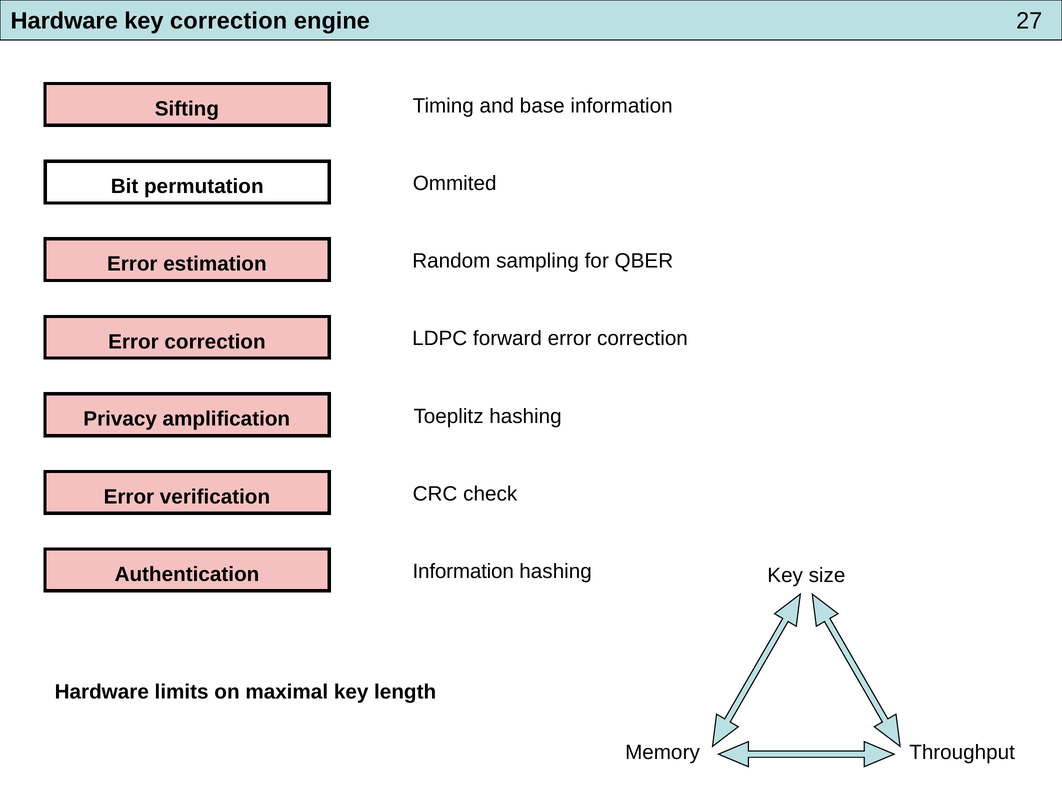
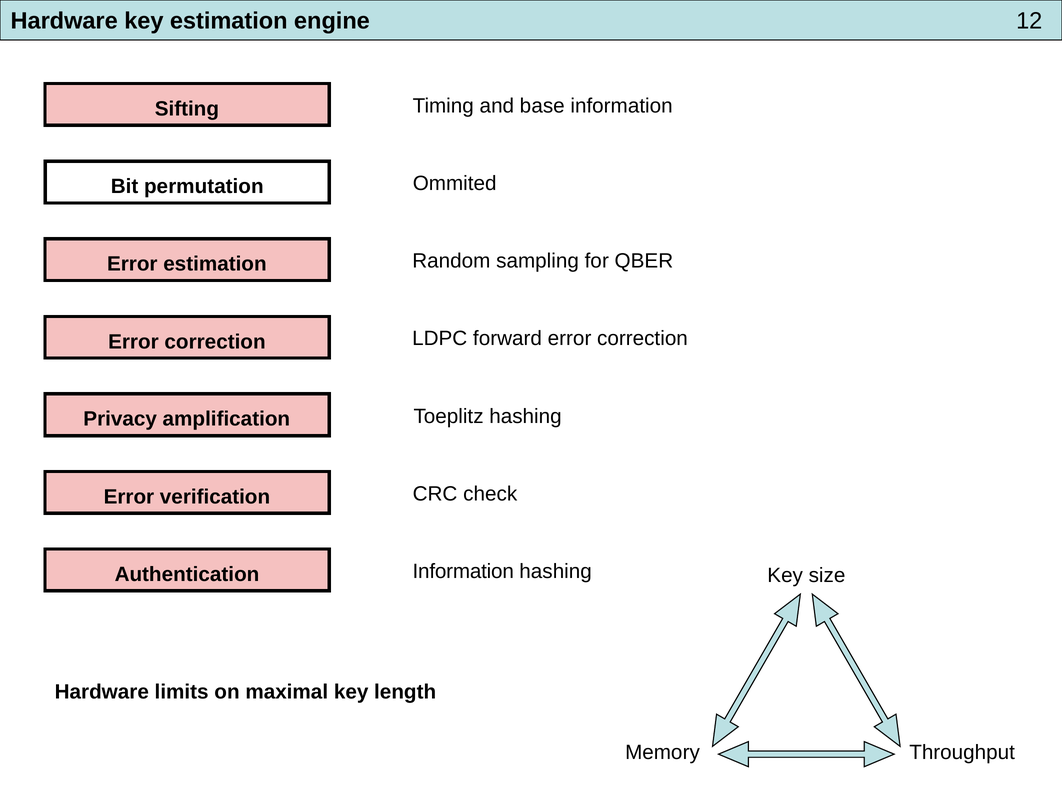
key correction: correction -> estimation (229, 21)
27: 27 -> 12 (1029, 21)
